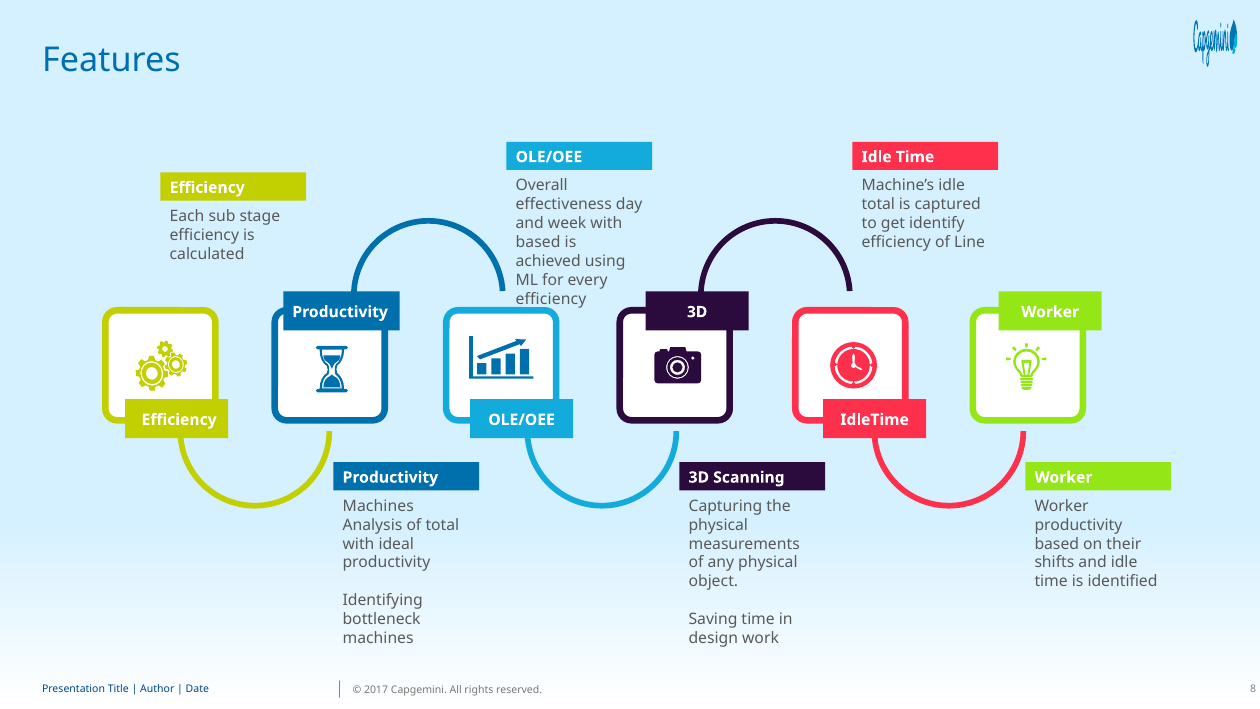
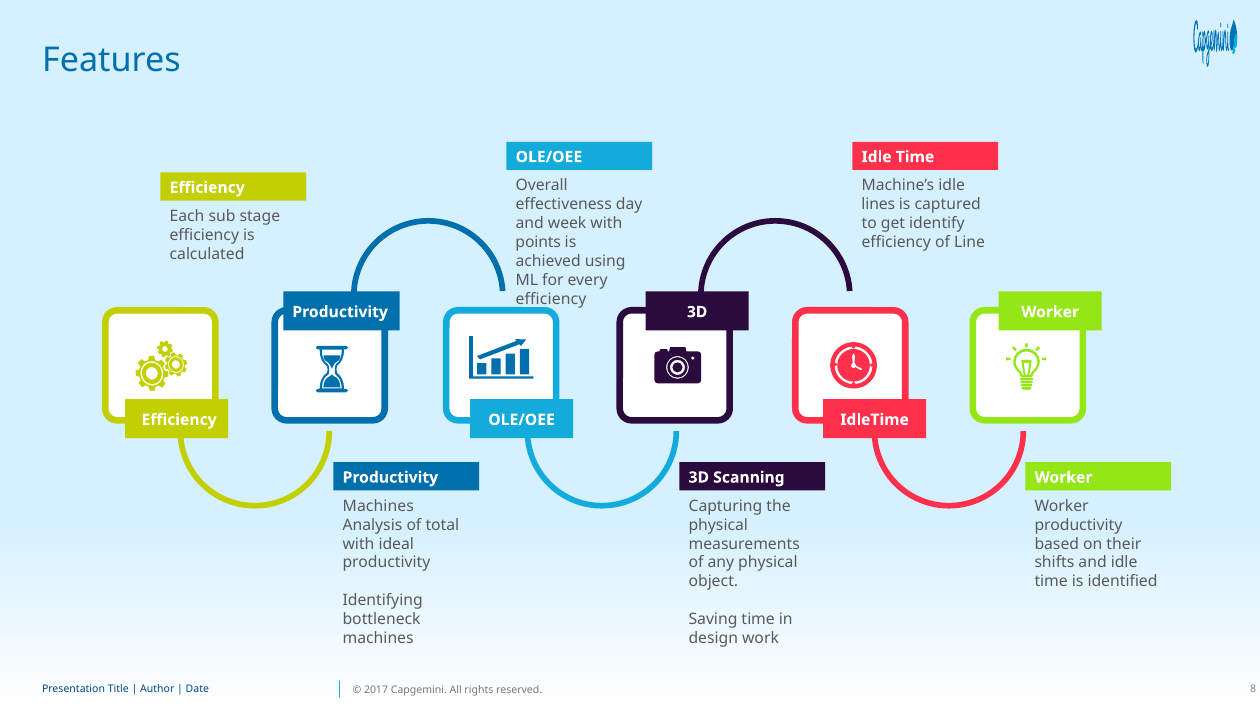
total: total -> lines (878, 204)
based: based -> points (538, 242)
